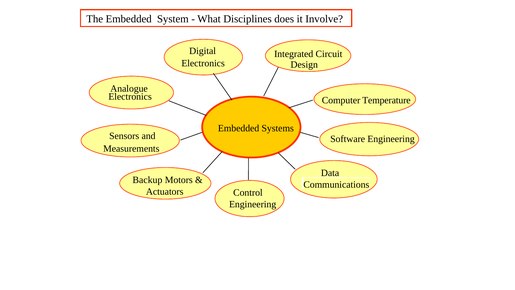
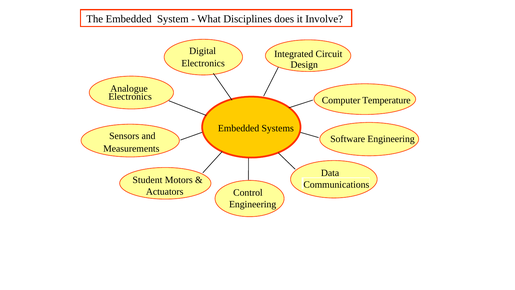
Backup: Backup -> Student (147, 180)
